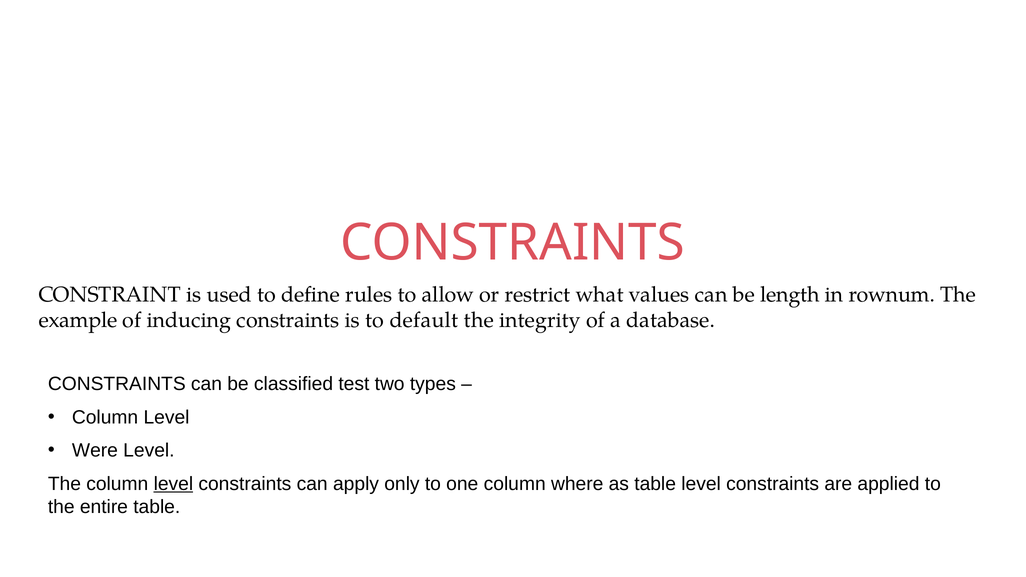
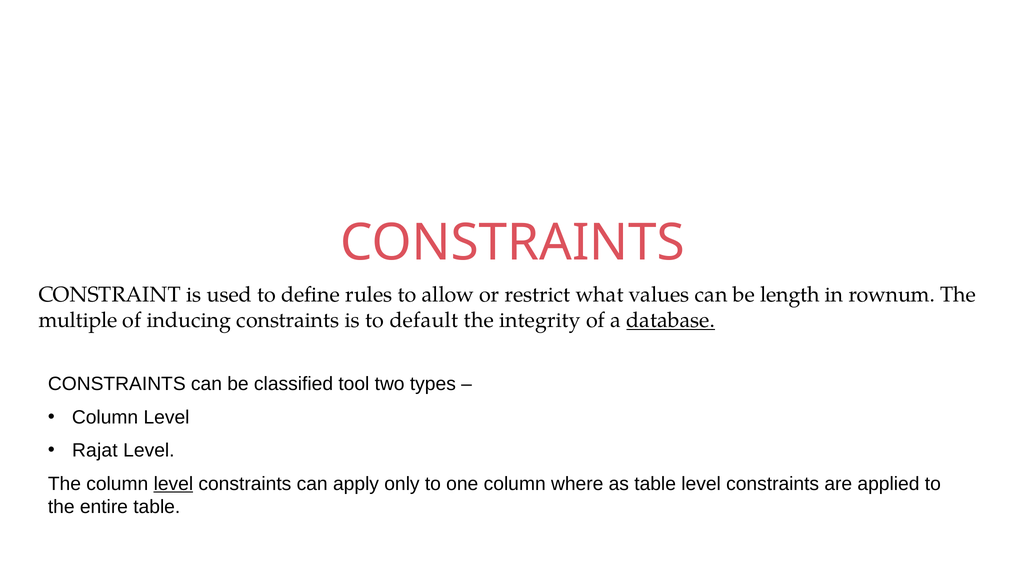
example: example -> multiple (78, 320)
database underline: none -> present (671, 320)
test: test -> tool (354, 384)
Were: Were -> Rajat (95, 451)
